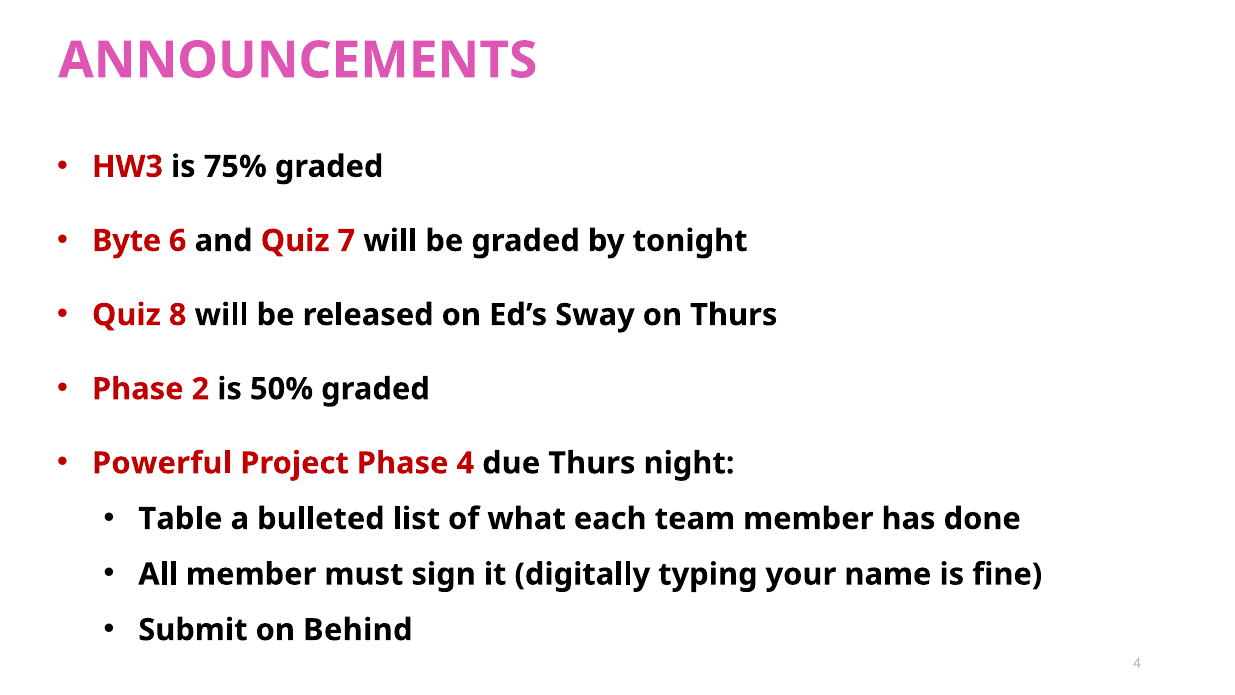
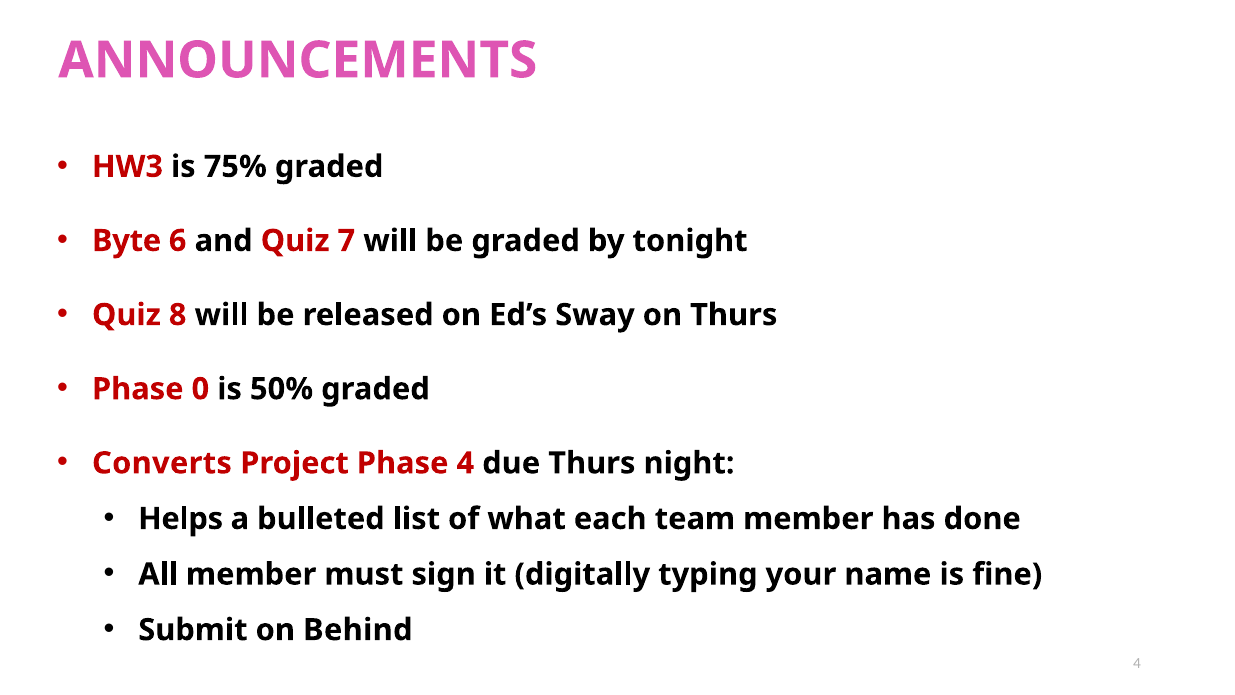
2: 2 -> 0 (200, 389)
Powerful: Powerful -> Converts (162, 463)
Table: Table -> Helps (181, 519)
